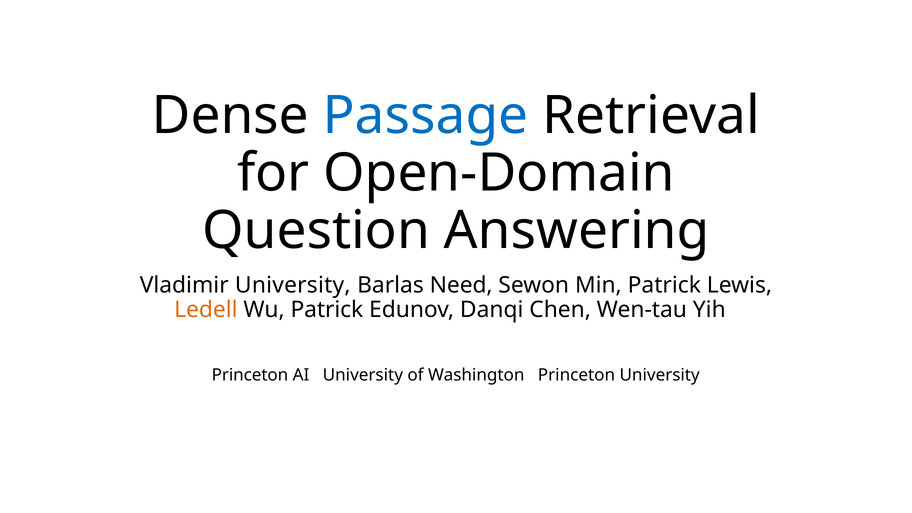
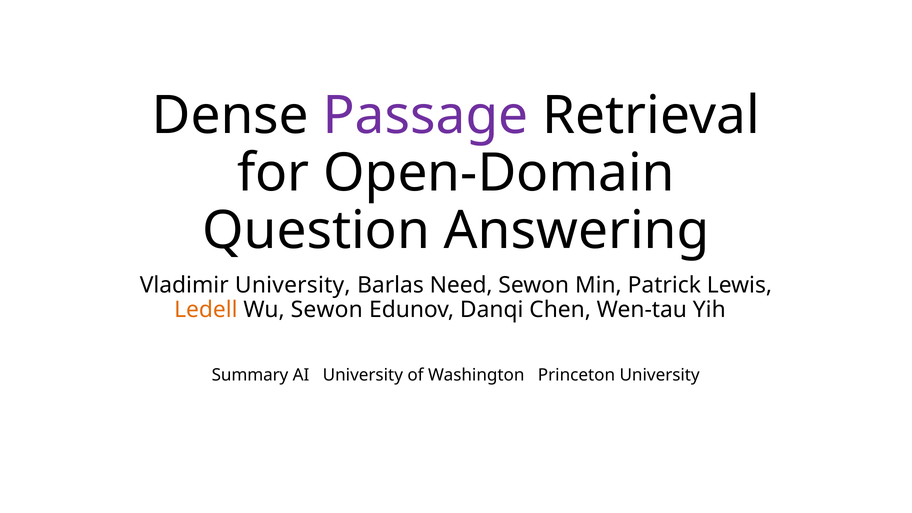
Passage colour: blue -> purple (426, 116)
Wu Patrick: Patrick -> Sewon (327, 310)
Princeton: Princeton -> Summary (250, 375)
